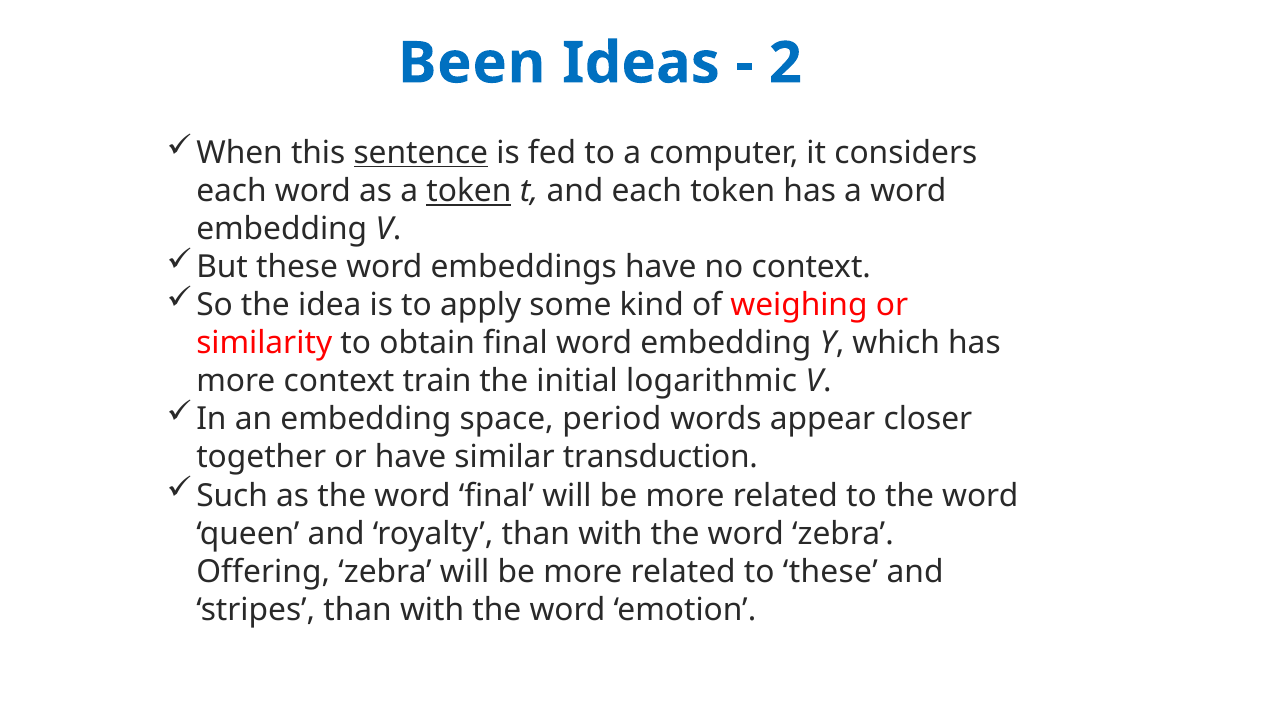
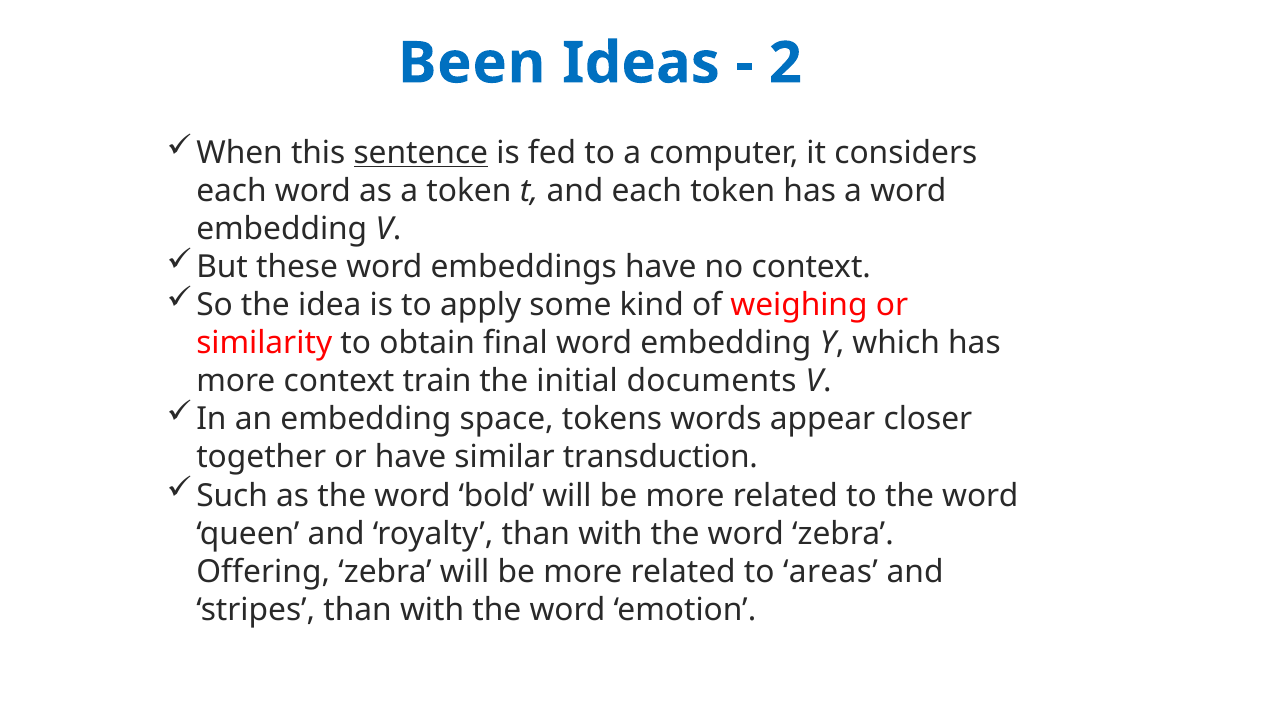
token underline: present -> none (469, 191)
logarithmic: logarithmic -> documents (712, 381)
period: period -> tokens (612, 419)
word final: final -> bold (497, 495)
to these: these -> areas (830, 571)
